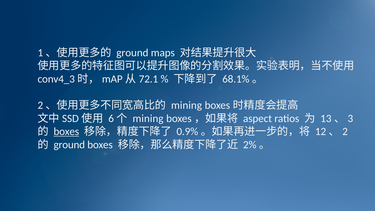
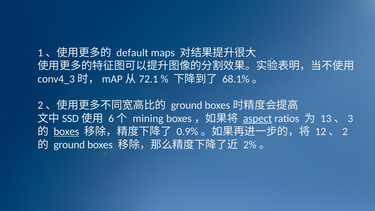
ground: ground -> default (132, 53)
mining: mining -> ground (187, 105)
aspect underline: none -> present (258, 118)
